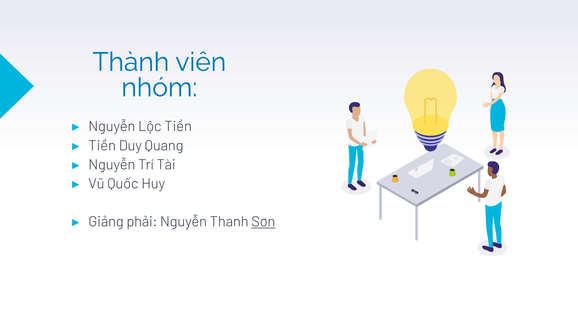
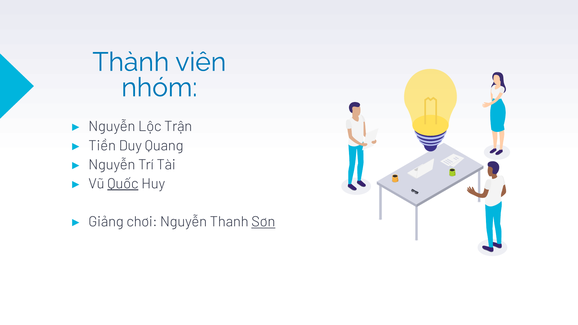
Lộc Tiền: Tiền -> Trận (178, 127)
Quốc underline: none -> present (123, 184)
phải: phải -> chơi (142, 222)
